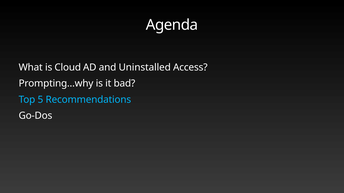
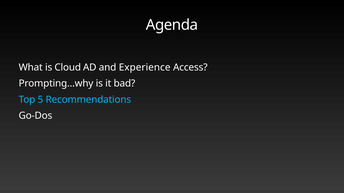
Uninstalled: Uninstalled -> Experience (145, 68)
